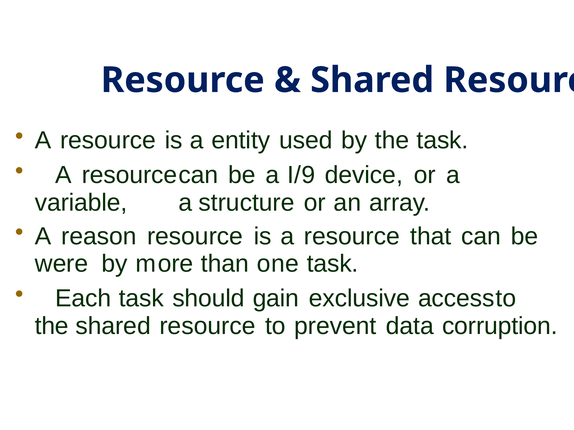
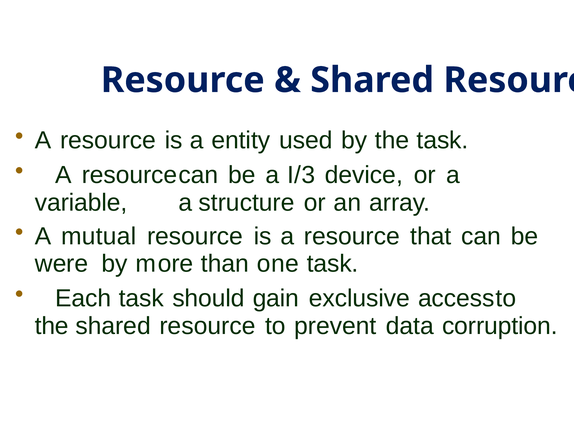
I/9: I/9 -> I/3 (301, 175)
reason: reason -> mutual (99, 237)
